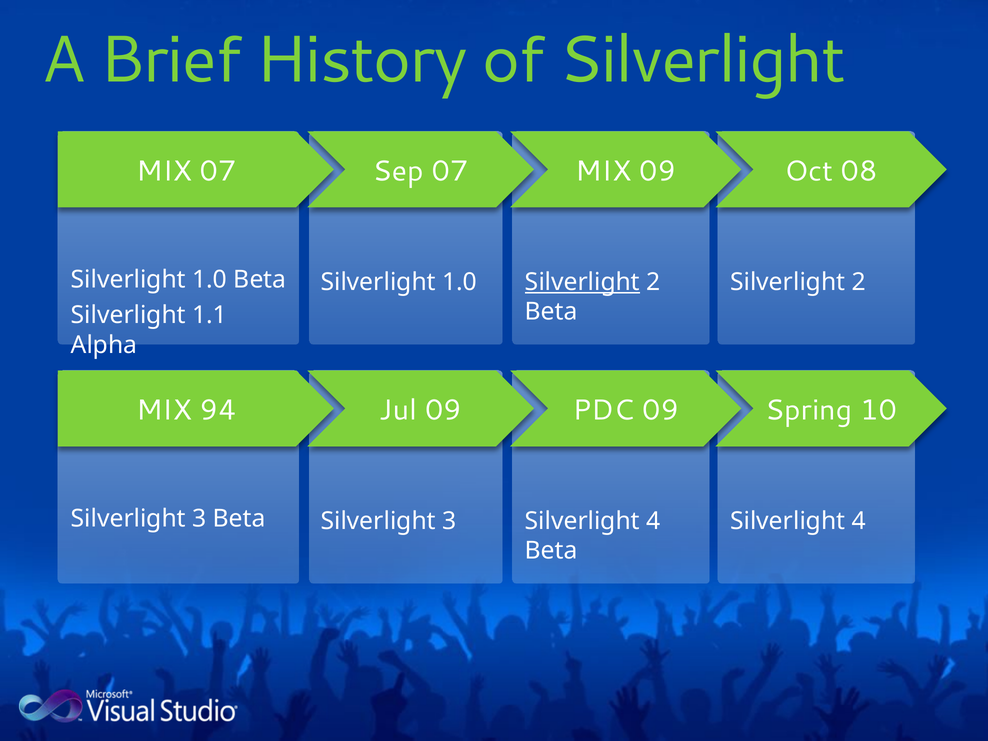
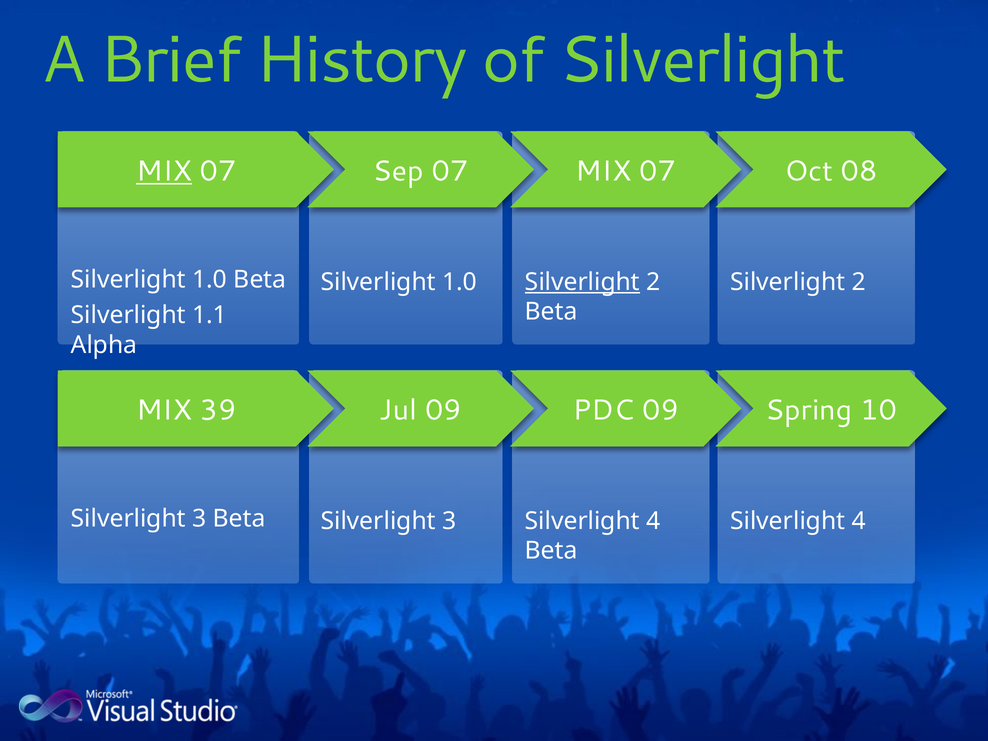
MIX underline: none -> present (164, 171)
07 MIX 09: 09 -> 07 (658, 171)
94: 94 -> 39 (218, 410)
